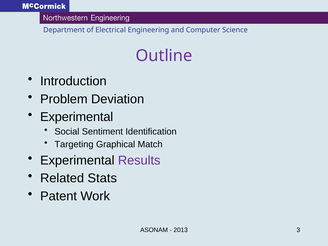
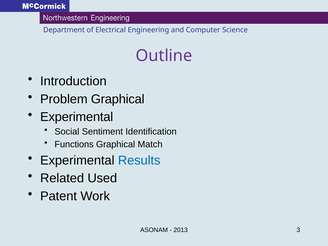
Problem Deviation: Deviation -> Graphical (118, 99)
Targeting: Targeting -> Functions (74, 144)
Results colour: purple -> blue (139, 160)
Stats: Stats -> Used (102, 178)
